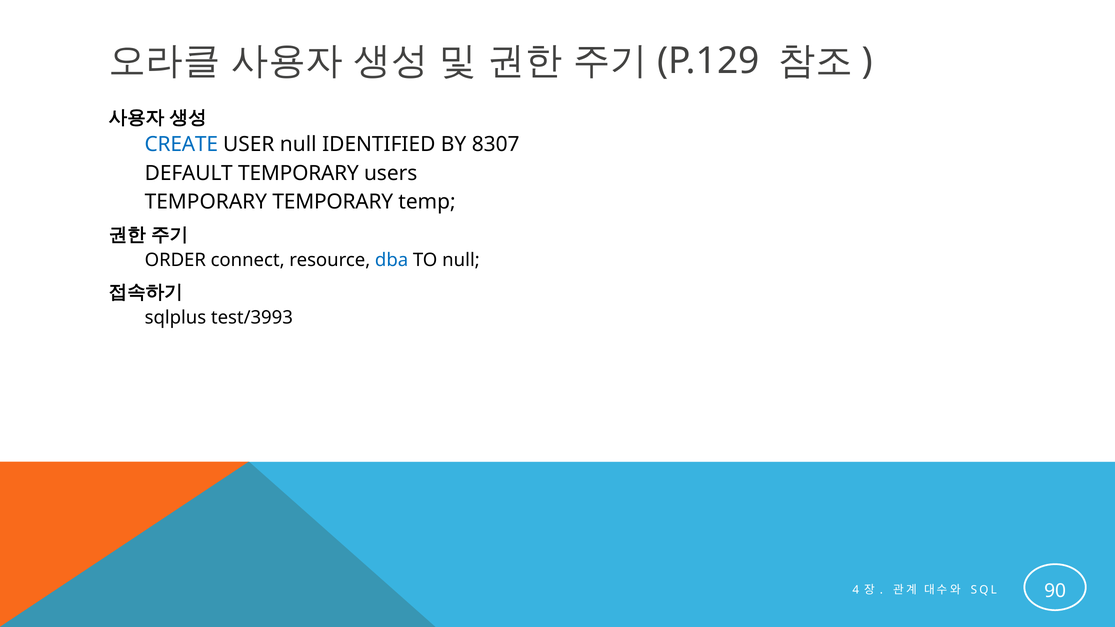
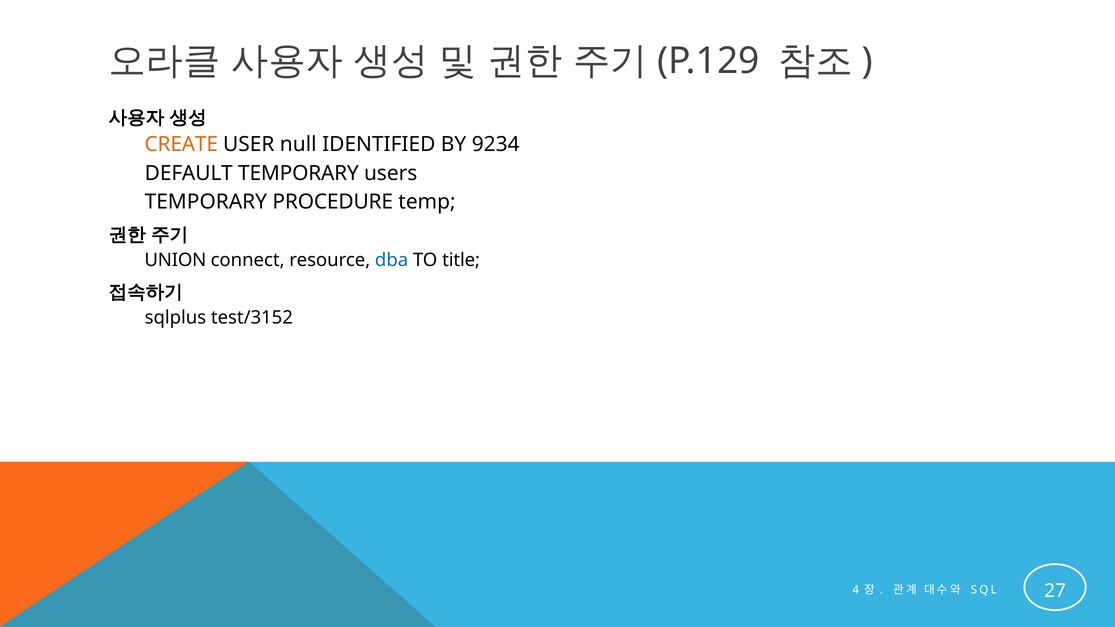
CREATE colour: blue -> orange (181, 145)
8307: 8307 -> 9234 (496, 145)
TEMPORARY TEMPORARY: TEMPORARY -> PROCEDURE (333, 202)
ORDER: ORDER -> UNION (175, 260)
TO null: null -> title (461, 260)
test/3993: test/3993 -> test/3152 (252, 318)
90: 90 -> 27 (1055, 591)
